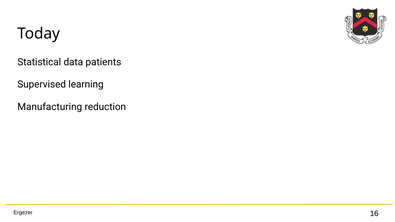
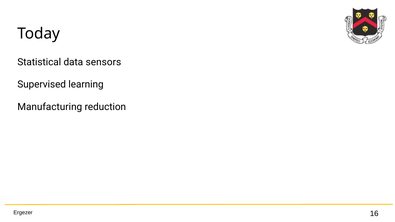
patients: patients -> sensors (103, 62)
